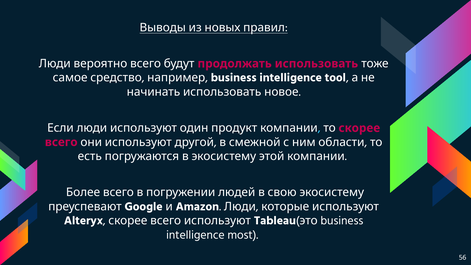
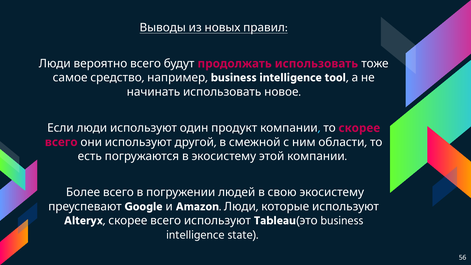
most: most -> state (243, 235)
